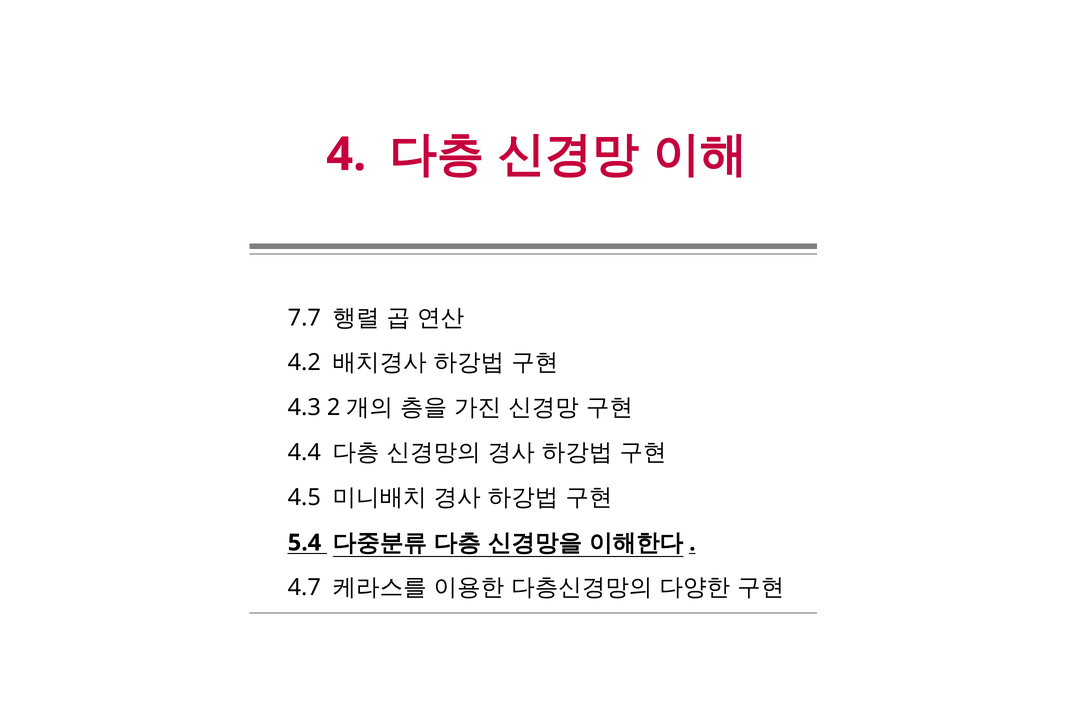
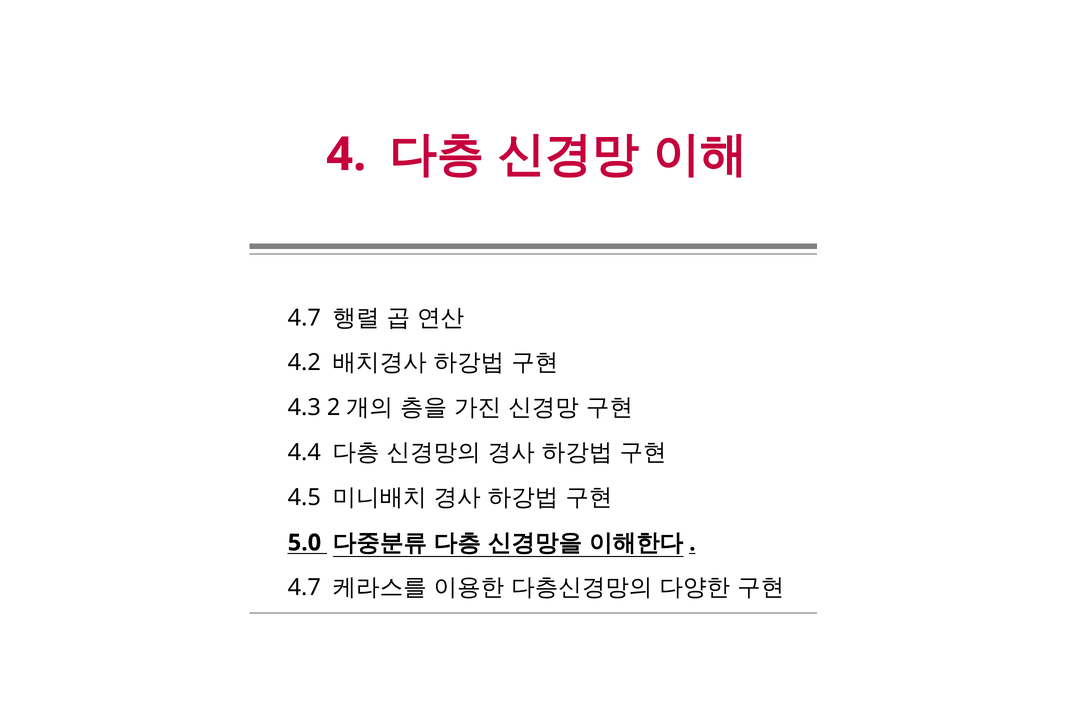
7.7: 7.7 -> 4.7 (304, 318)
5.4: 5.4 -> 5.0 (304, 543)
